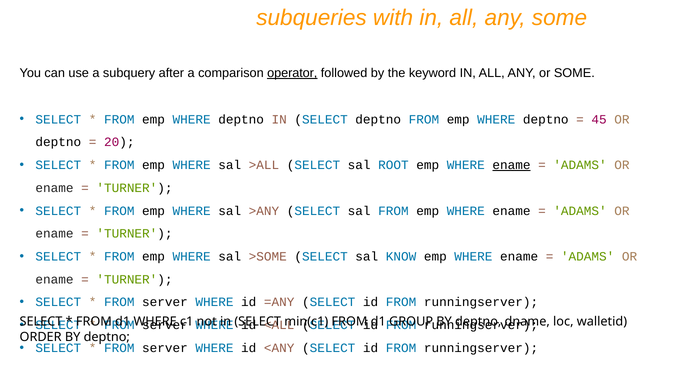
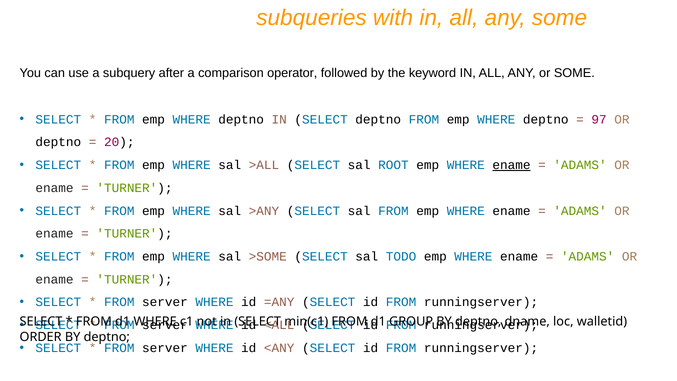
operator underline: present -> none (292, 73)
45: 45 -> 97 (599, 119)
KNOW: KNOW -> TODO (401, 256)
